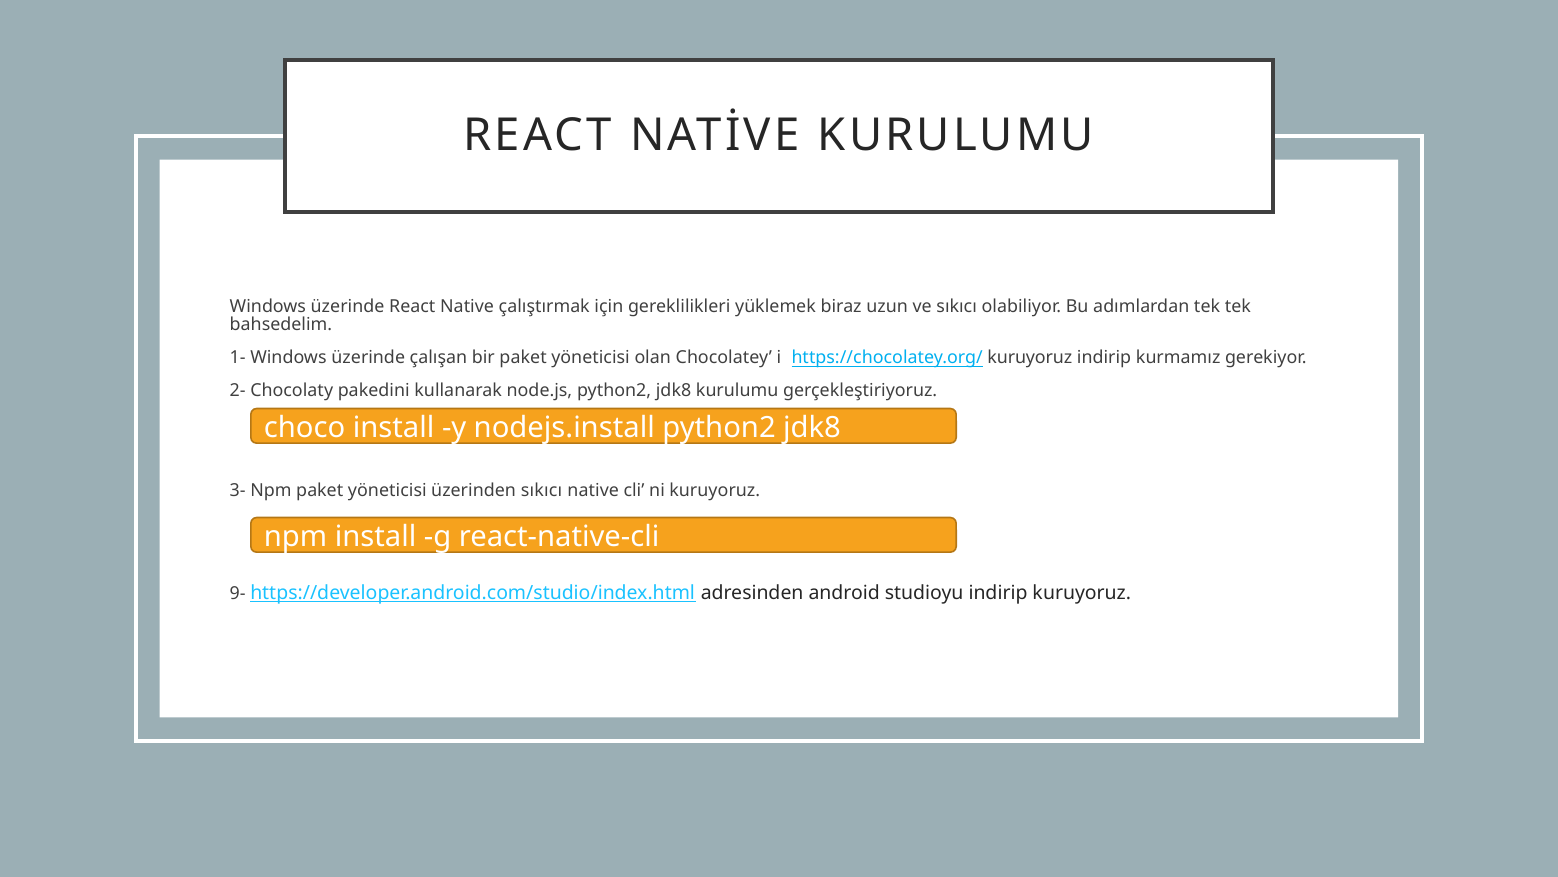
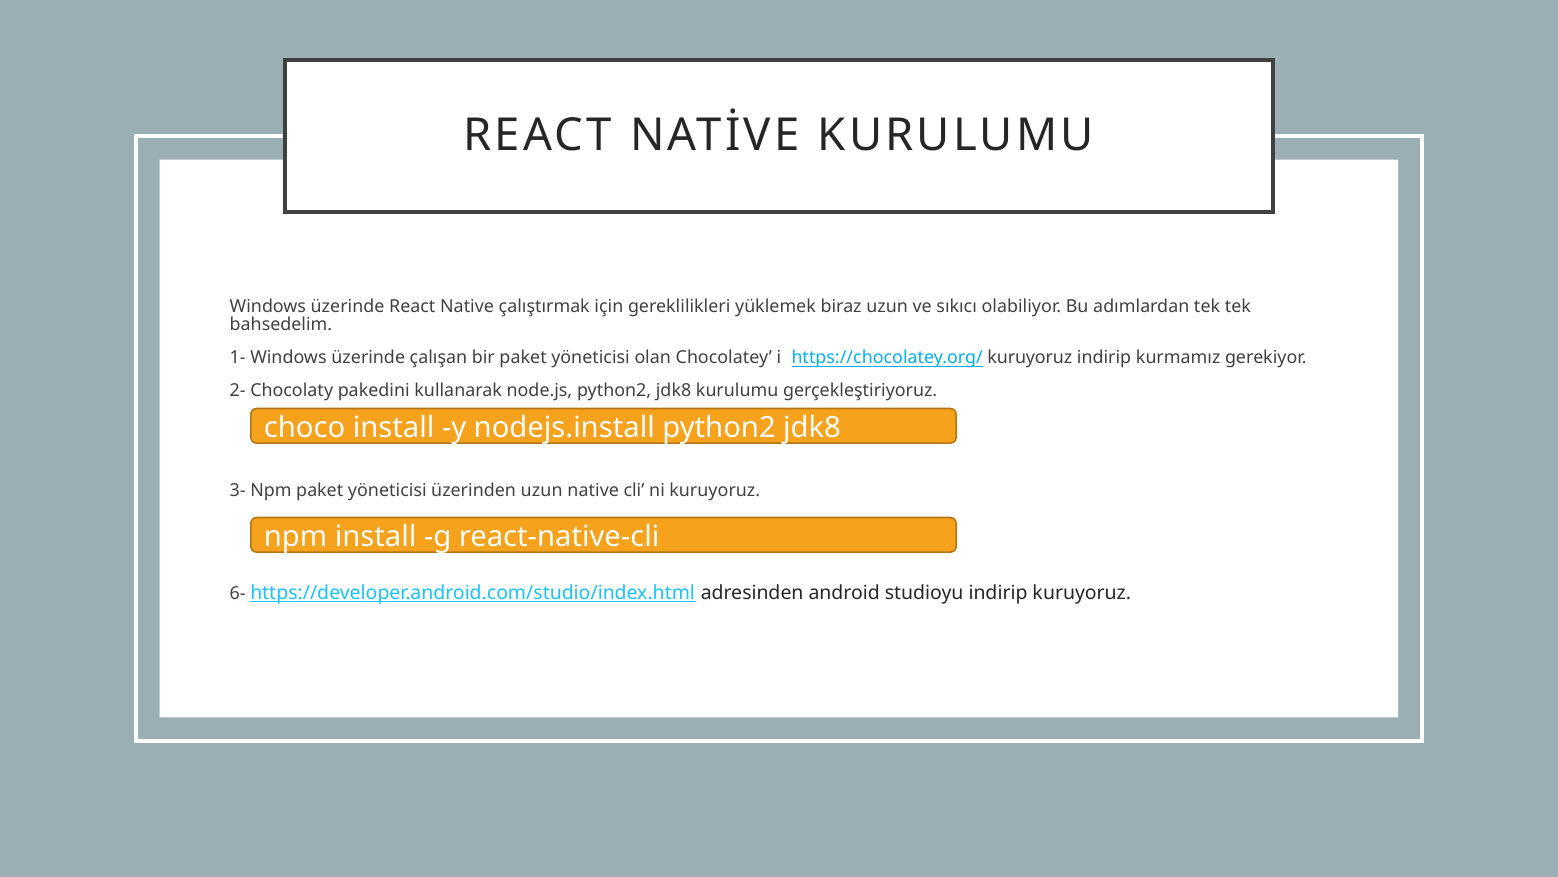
üzerinden sıkıcı: sıkıcı -> uzun (542, 490)
9-: 9- -> 6- (238, 593)
